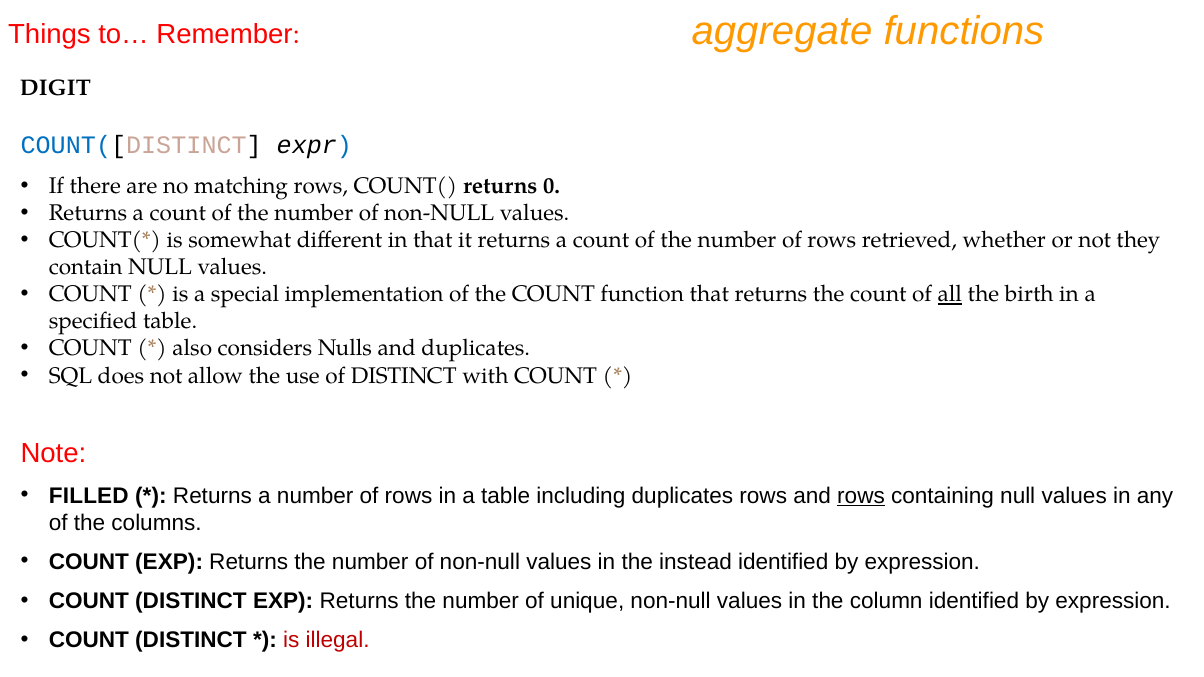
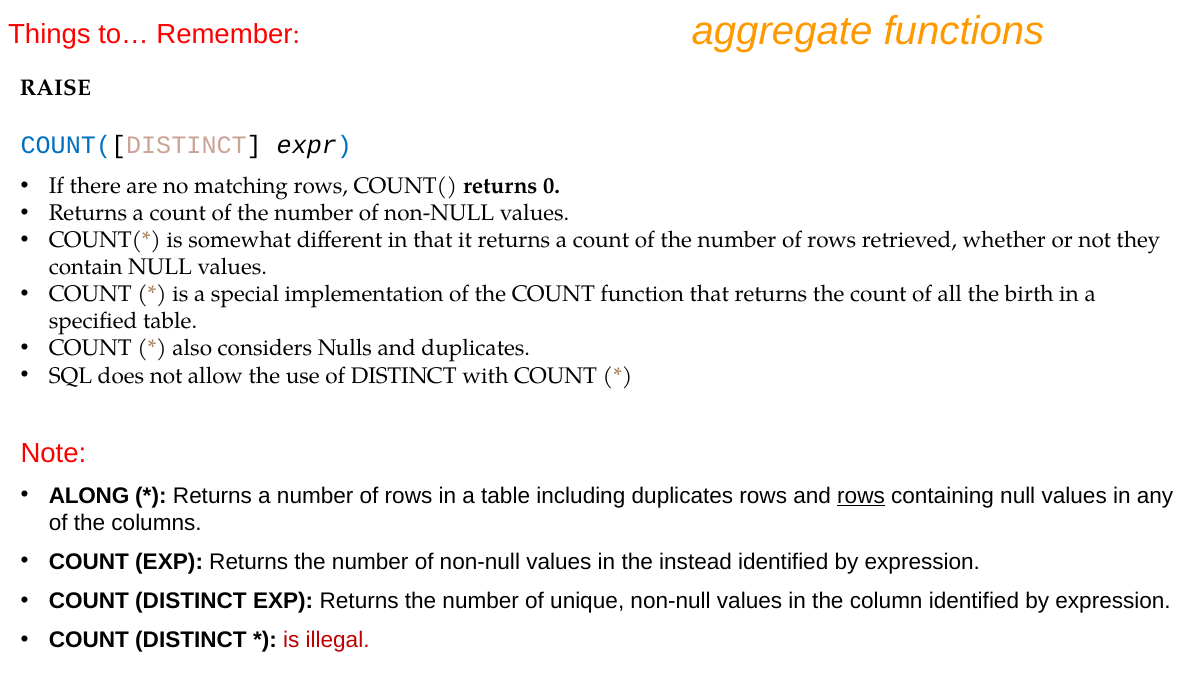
DIGIT: DIGIT -> RAISE (55, 88)
all underline: present -> none (950, 294)
FILLED: FILLED -> ALONG (89, 496)
